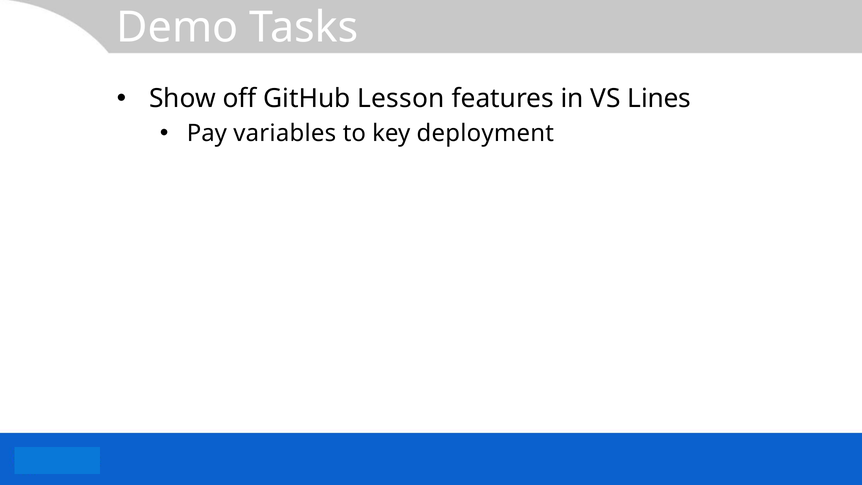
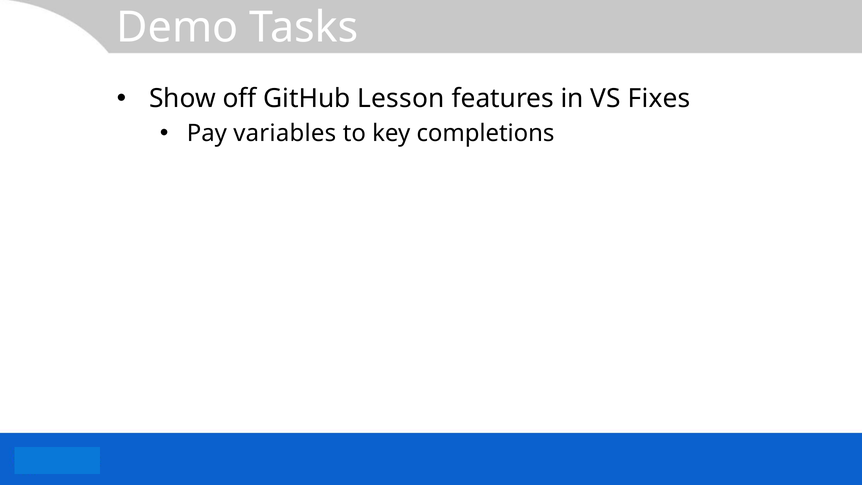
Lines: Lines -> Fixes (659, 99)
deployment: deployment -> completions (485, 134)
